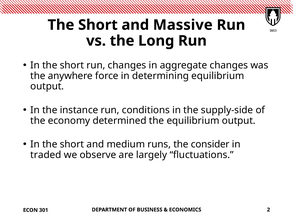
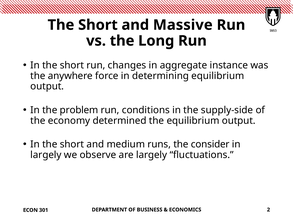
aggregate changes: changes -> instance (229, 65)
instance: instance -> problem (79, 110)
traded: traded -> largely (46, 155)
